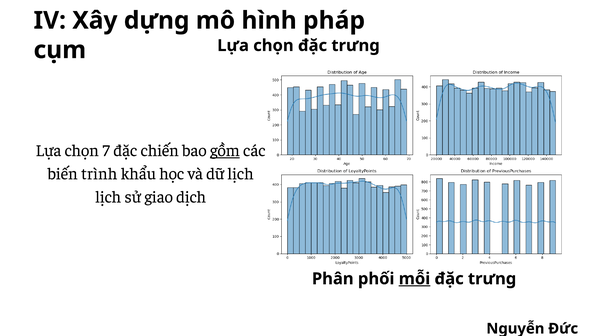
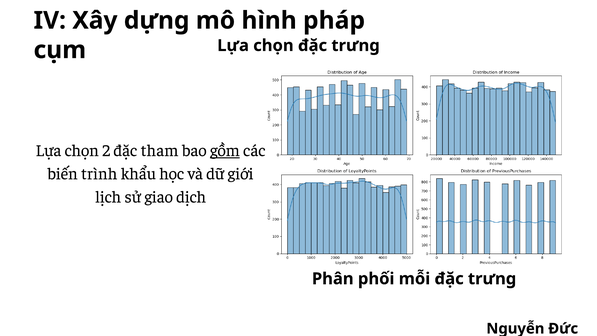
7: 7 -> 2 (106, 151)
chiến: chiến -> tham (160, 151)
dữ lịch: lịch -> giới (240, 174)
mỗi underline: present -> none (414, 279)
